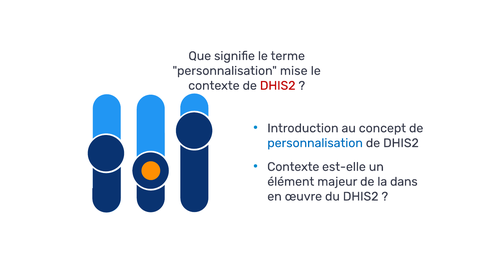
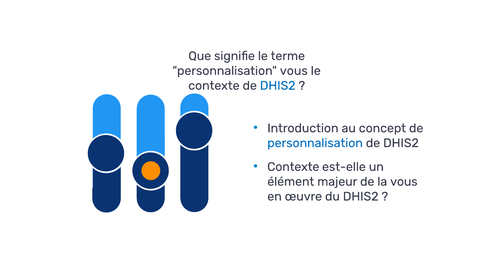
personnalisation mise: mise -> vous (294, 71)
DHIS2 colour: red -> blue (278, 86)
la dans: dans -> vous (404, 182)
